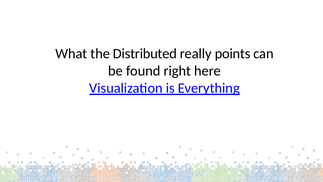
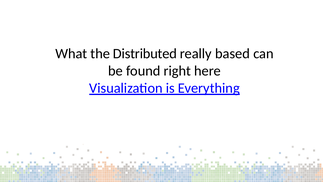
points: points -> based (232, 54)
